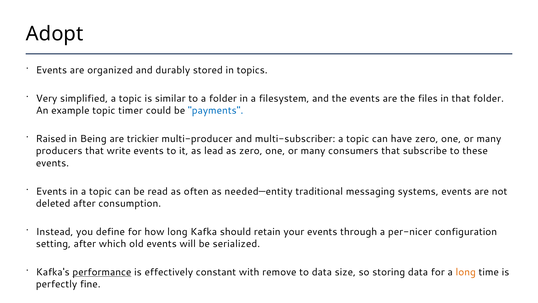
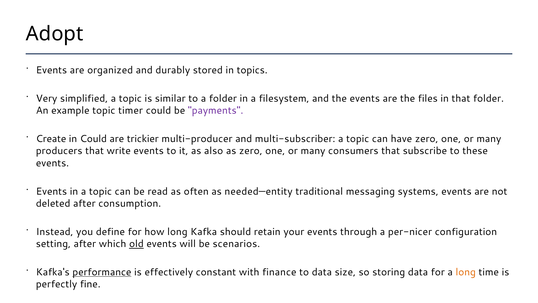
payments colour: blue -> purple (216, 110)
Raised: Raised -> Create (51, 139)
in Being: Being -> Could (93, 139)
lead: lead -> also (214, 151)
old underline: none -> present (136, 244)
serialized: serialized -> scenarios (236, 244)
remove: remove -> finance (279, 272)
